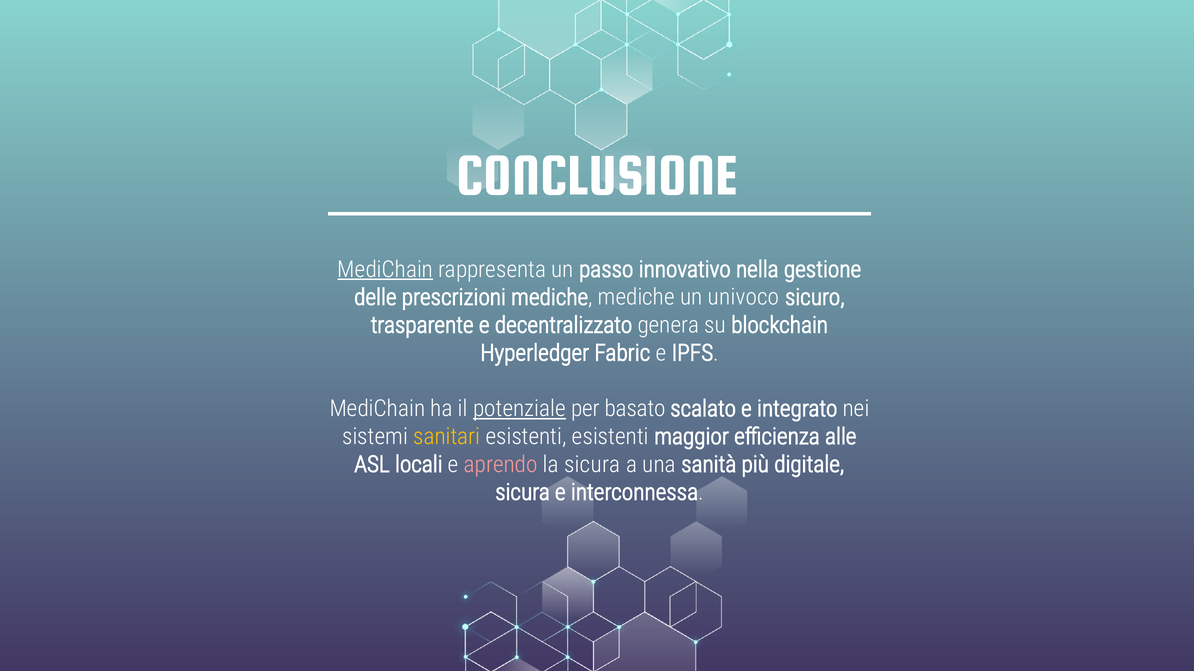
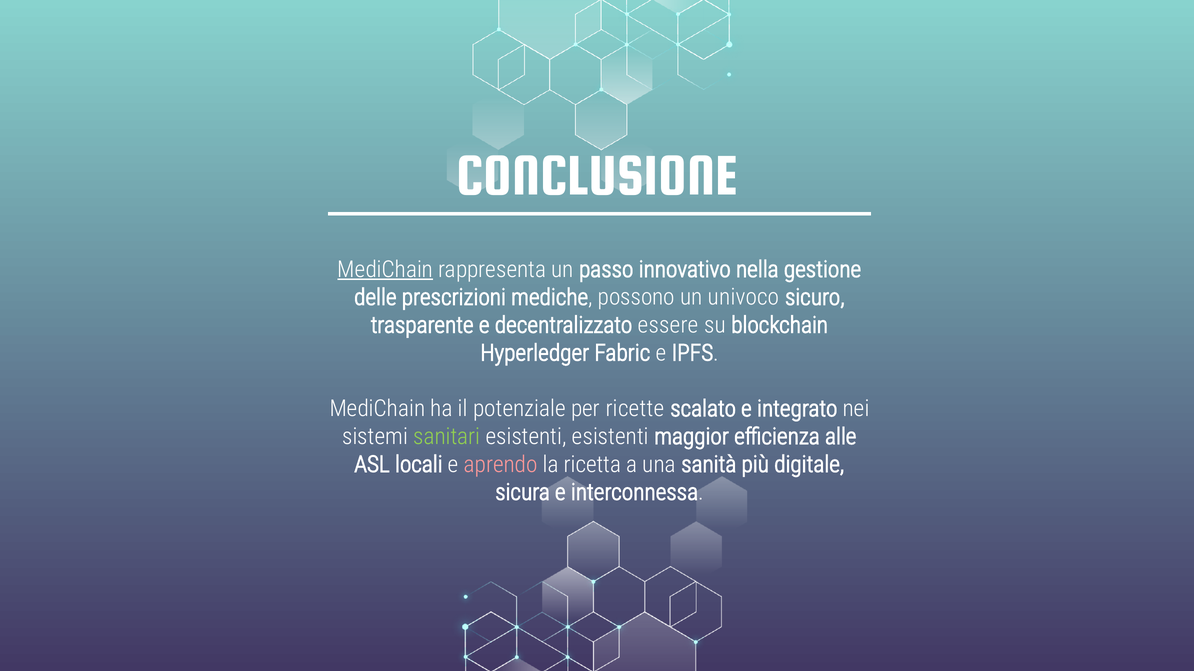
mediche mediche: mediche -> possono (636, 298)
genera: genera -> essere (668, 325)
potenziale underline: present -> none (519, 409)
basato: basato -> ricette (635, 409)
sanitari colour: yellow -> light green (447, 437)
la sicura: sicura -> ricetta (592, 465)
